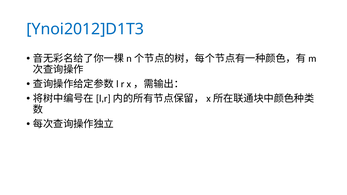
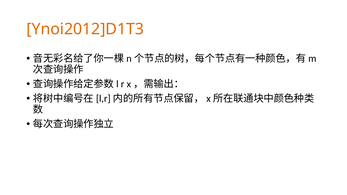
Ynoi2012]D1T3 colour: blue -> orange (85, 29)
